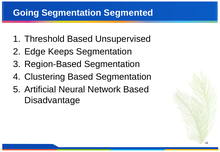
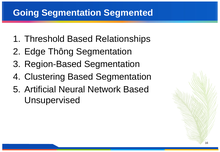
Unsupervised: Unsupervised -> Relationships (123, 39)
Keeps: Keeps -> Thông (61, 52)
Disadvantage: Disadvantage -> Unsupervised (52, 100)
